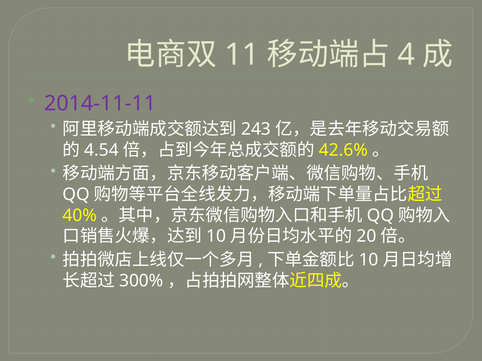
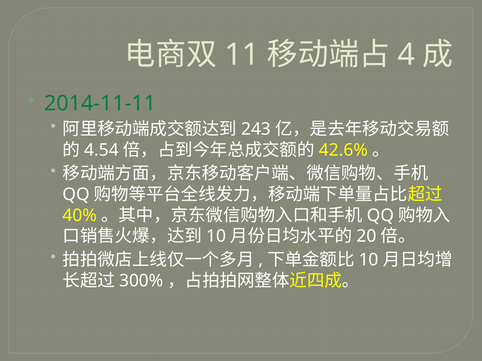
2014-11-11 colour: purple -> green (100, 104)
